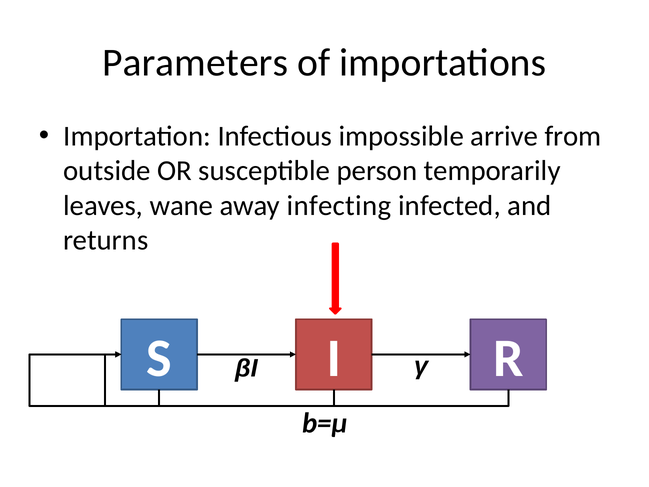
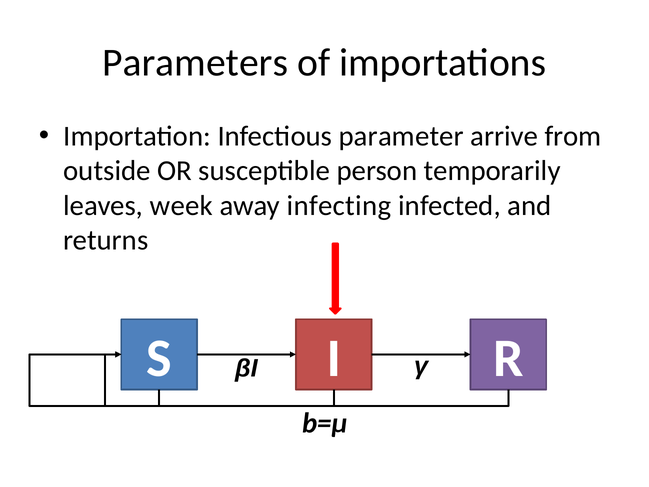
impossible: impossible -> parameter (401, 136)
wane: wane -> week (181, 205)
